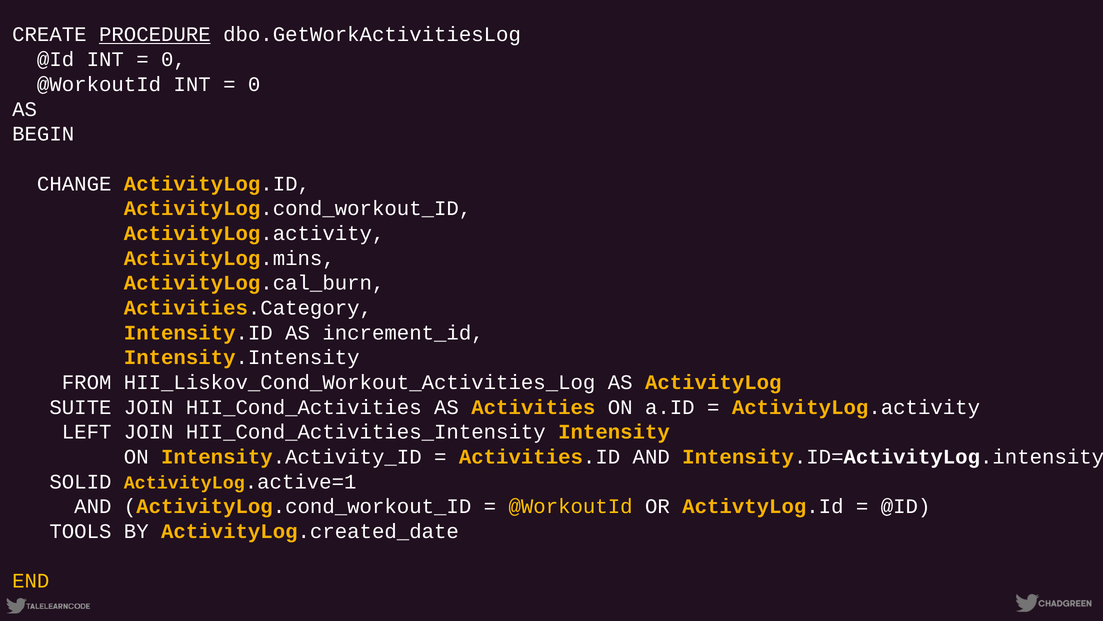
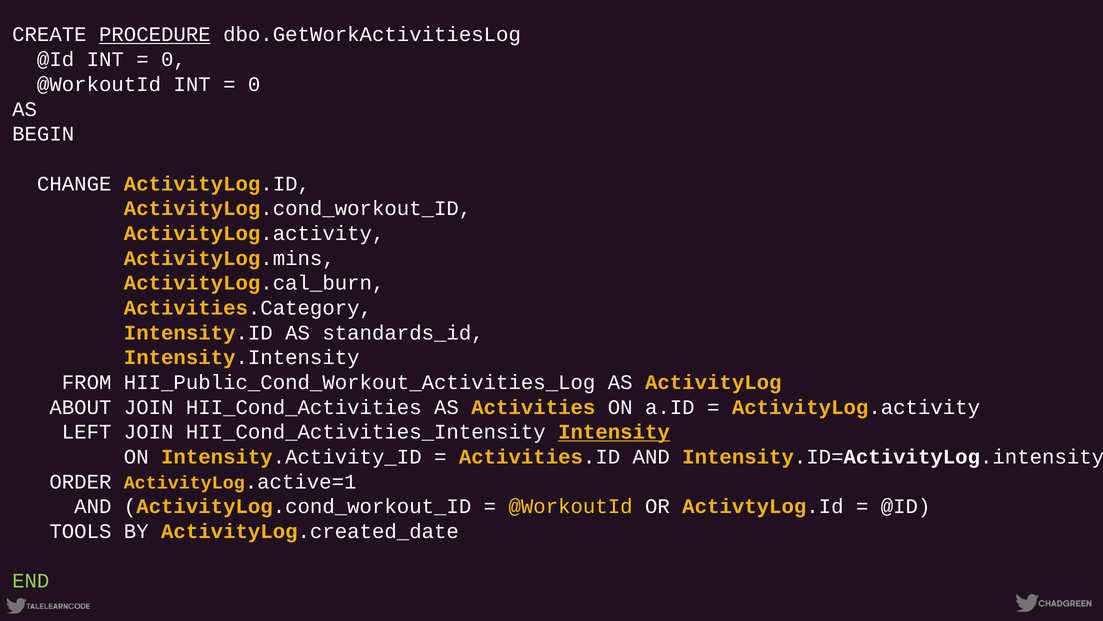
increment_id: increment_id -> standards_id (403, 332)
HII_Liskov_Cond_Workout_Activities_Log: HII_Liskov_Cond_Workout_Activities_Log -> HII_Public_Cond_Workout_Activities_Log (360, 382)
SUITE: SUITE -> ABOUT (80, 407)
Intensity underline: none -> present (614, 432)
SOLID: SOLID -> ORDER (80, 481)
END colour: yellow -> light green (31, 581)
